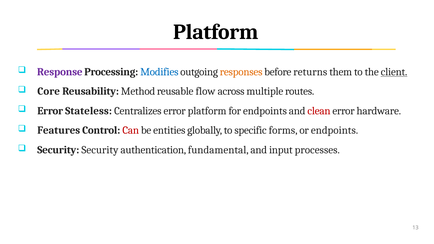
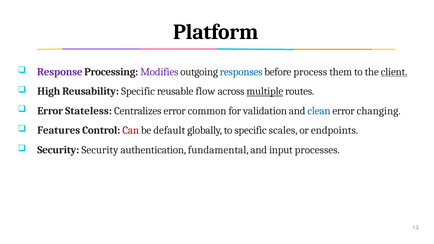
Modifies colour: blue -> purple (159, 72)
responses colour: orange -> blue (241, 72)
returns: returns -> process (310, 72)
Core: Core -> High (49, 91)
Reusability Method: Method -> Specific (138, 91)
multiple underline: none -> present (265, 91)
error platform: platform -> common (207, 111)
for endpoints: endpoints -> validation (265, 111)
clean colour: red -> blue (319, 111)
hardware: hardware -> changing (379, 111)
entities: entities -> default (169, 130)
forms: forms -> scales (283, 130)
